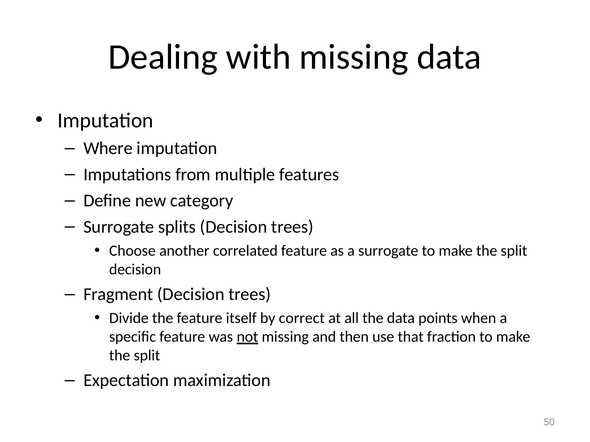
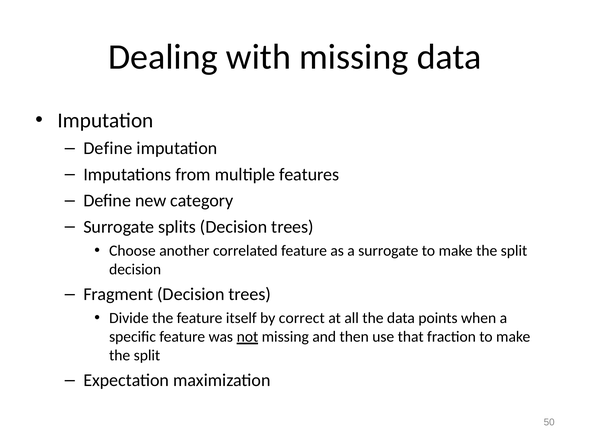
Where: Where -> Define (108, 148)
